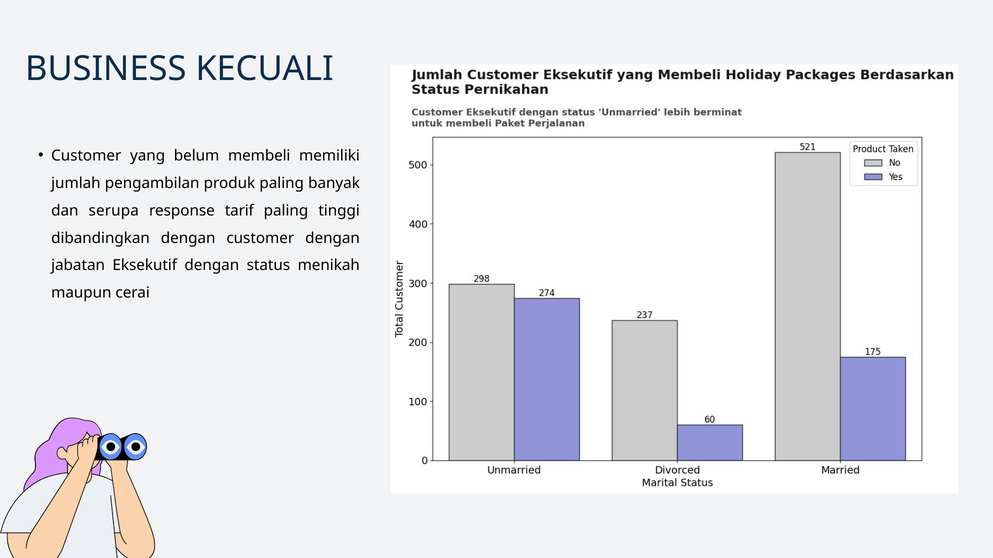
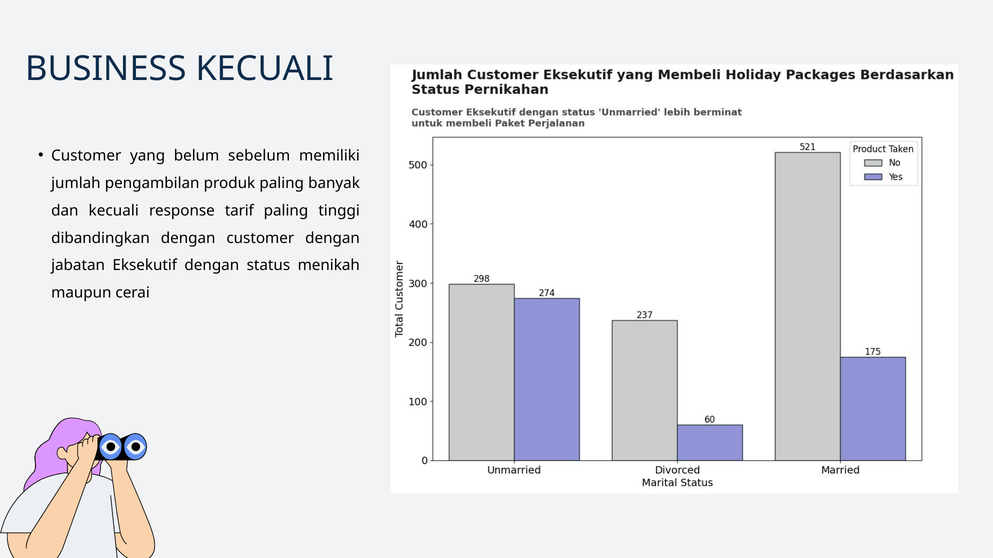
membeli: membeli -> sebelum (259, 156)
dan serupa: serupa -> kecuali (114, 211)
